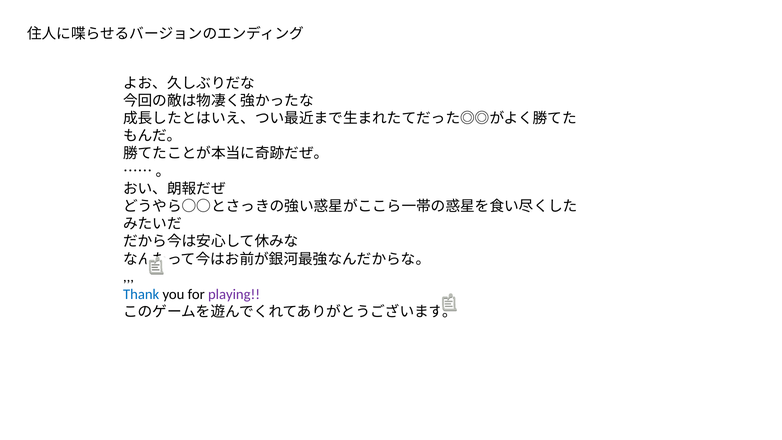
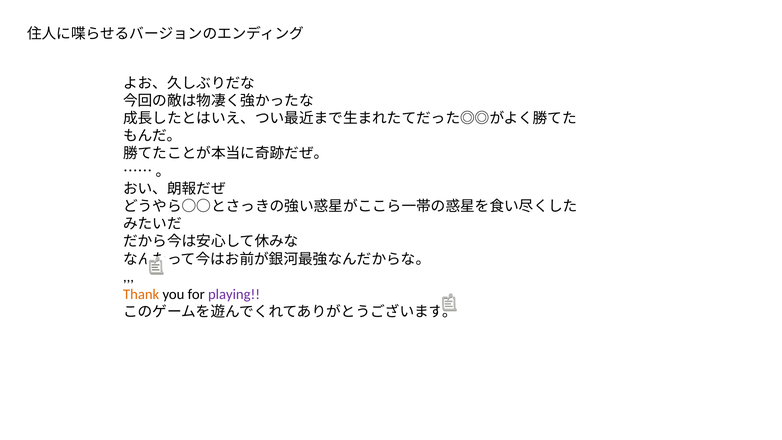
Thank colour: blue -> orange (141, 294)
